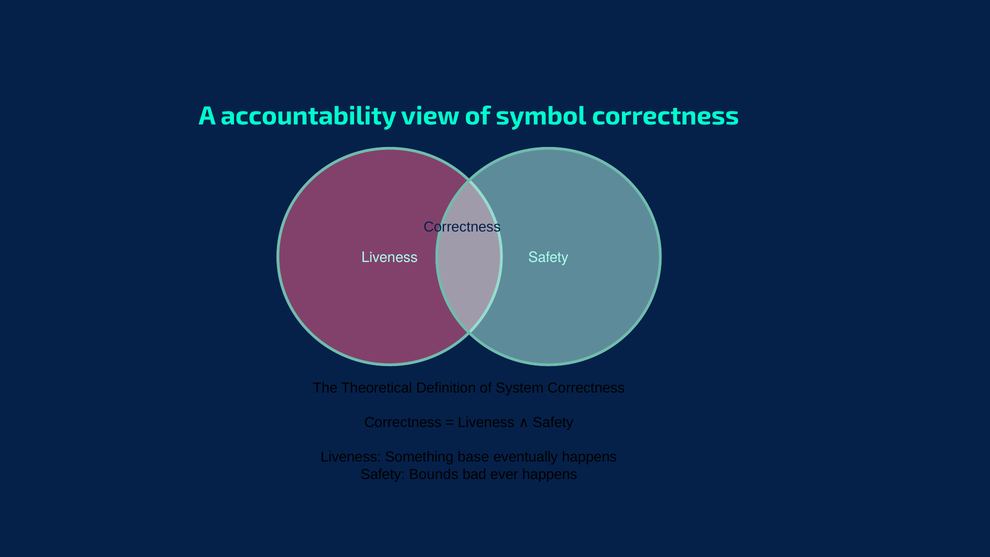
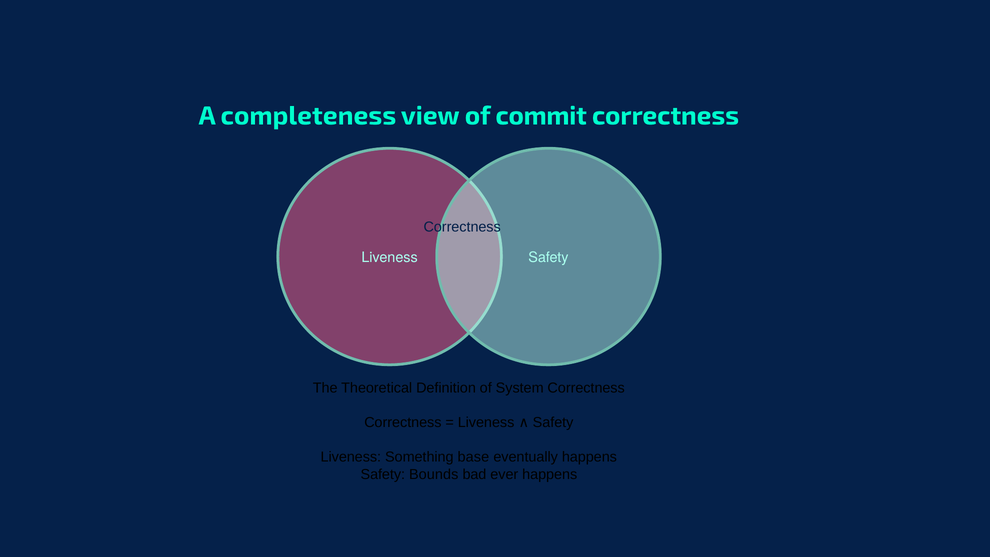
accountability: accountability -> completeness (308, 116)
symbol: symbol -> commit (541, 116)
